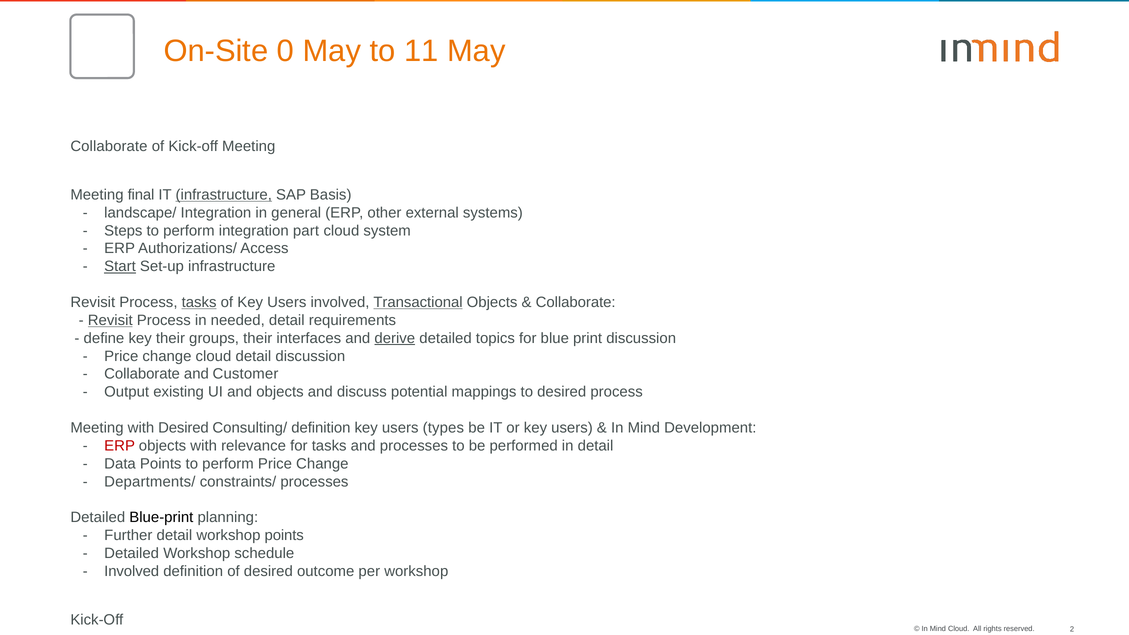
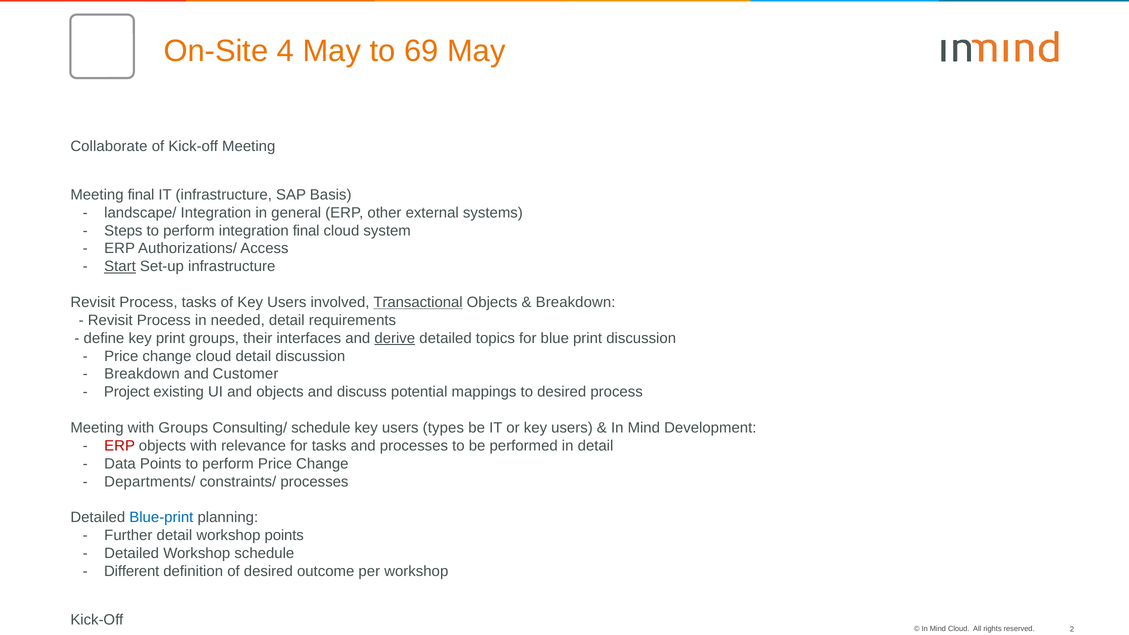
0: 0 -> 4 (285, 51)
11: 11 -> 69 (421, 51)
infrastructure underline: present -> none (224, 195)
integration part: part -> final (306, 231)
tasks underline: present -> none (199, 302)
Collaborate: Collaborate -> Breakdown (576, 302)
Revisit underline: present -> none (110, 320)
key their: their -> print (170, 338)
Collaborate: Collaborate -> Breakdown (142, 374)
Output: Output -> Project (127, 392)
with Desired: Desired -> Groups (183, 428)
Consulting/ definition: definition -> schedule (321, 428)
Blue-print colour: black -> blue (161, 518)
Involved: Involved -> Different (132, 571)
